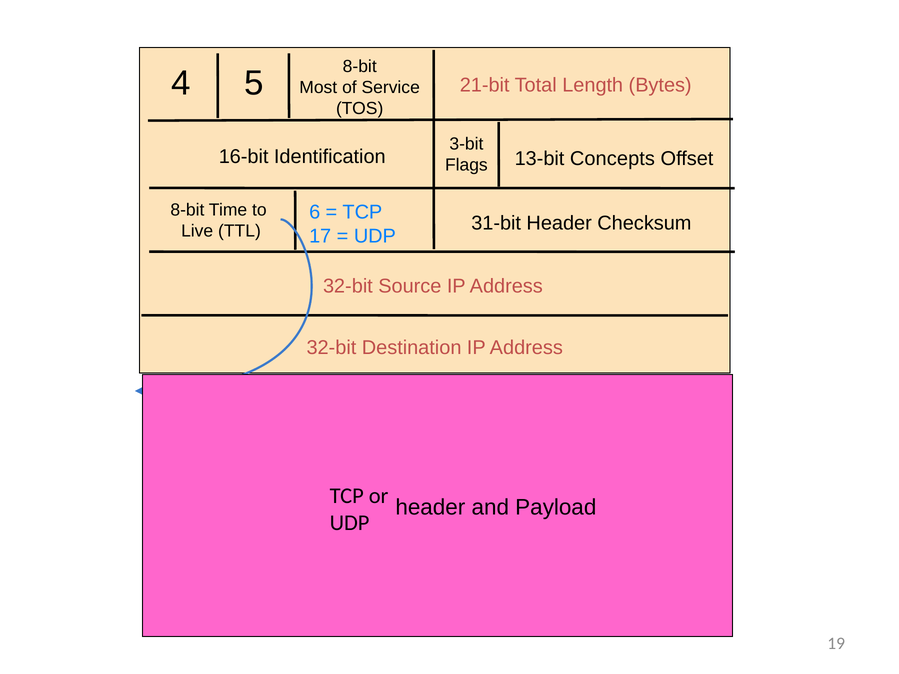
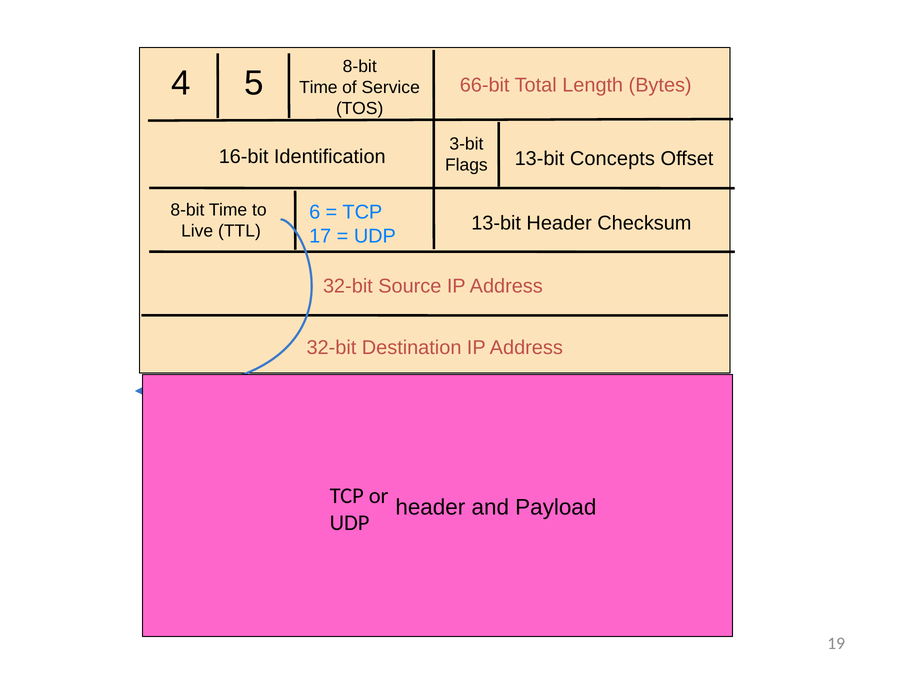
21-bit: 21-bit -> 66-bit (485, 85)
Most: Most -> Time (318, 88)
31-bit: 31-bit -> 13-bit (496, 223)
